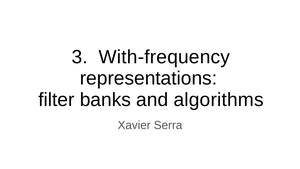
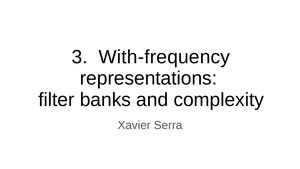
algorithms: algorithms -> complexity (219, 100)
